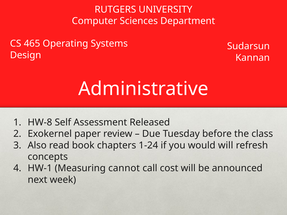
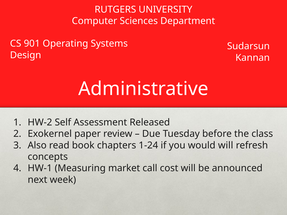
465: 465 -> 901 (32, 44)
HW-8: HW-8 -> HW-2 (40, 122)
cannot: cannot -> market (124, 168)
